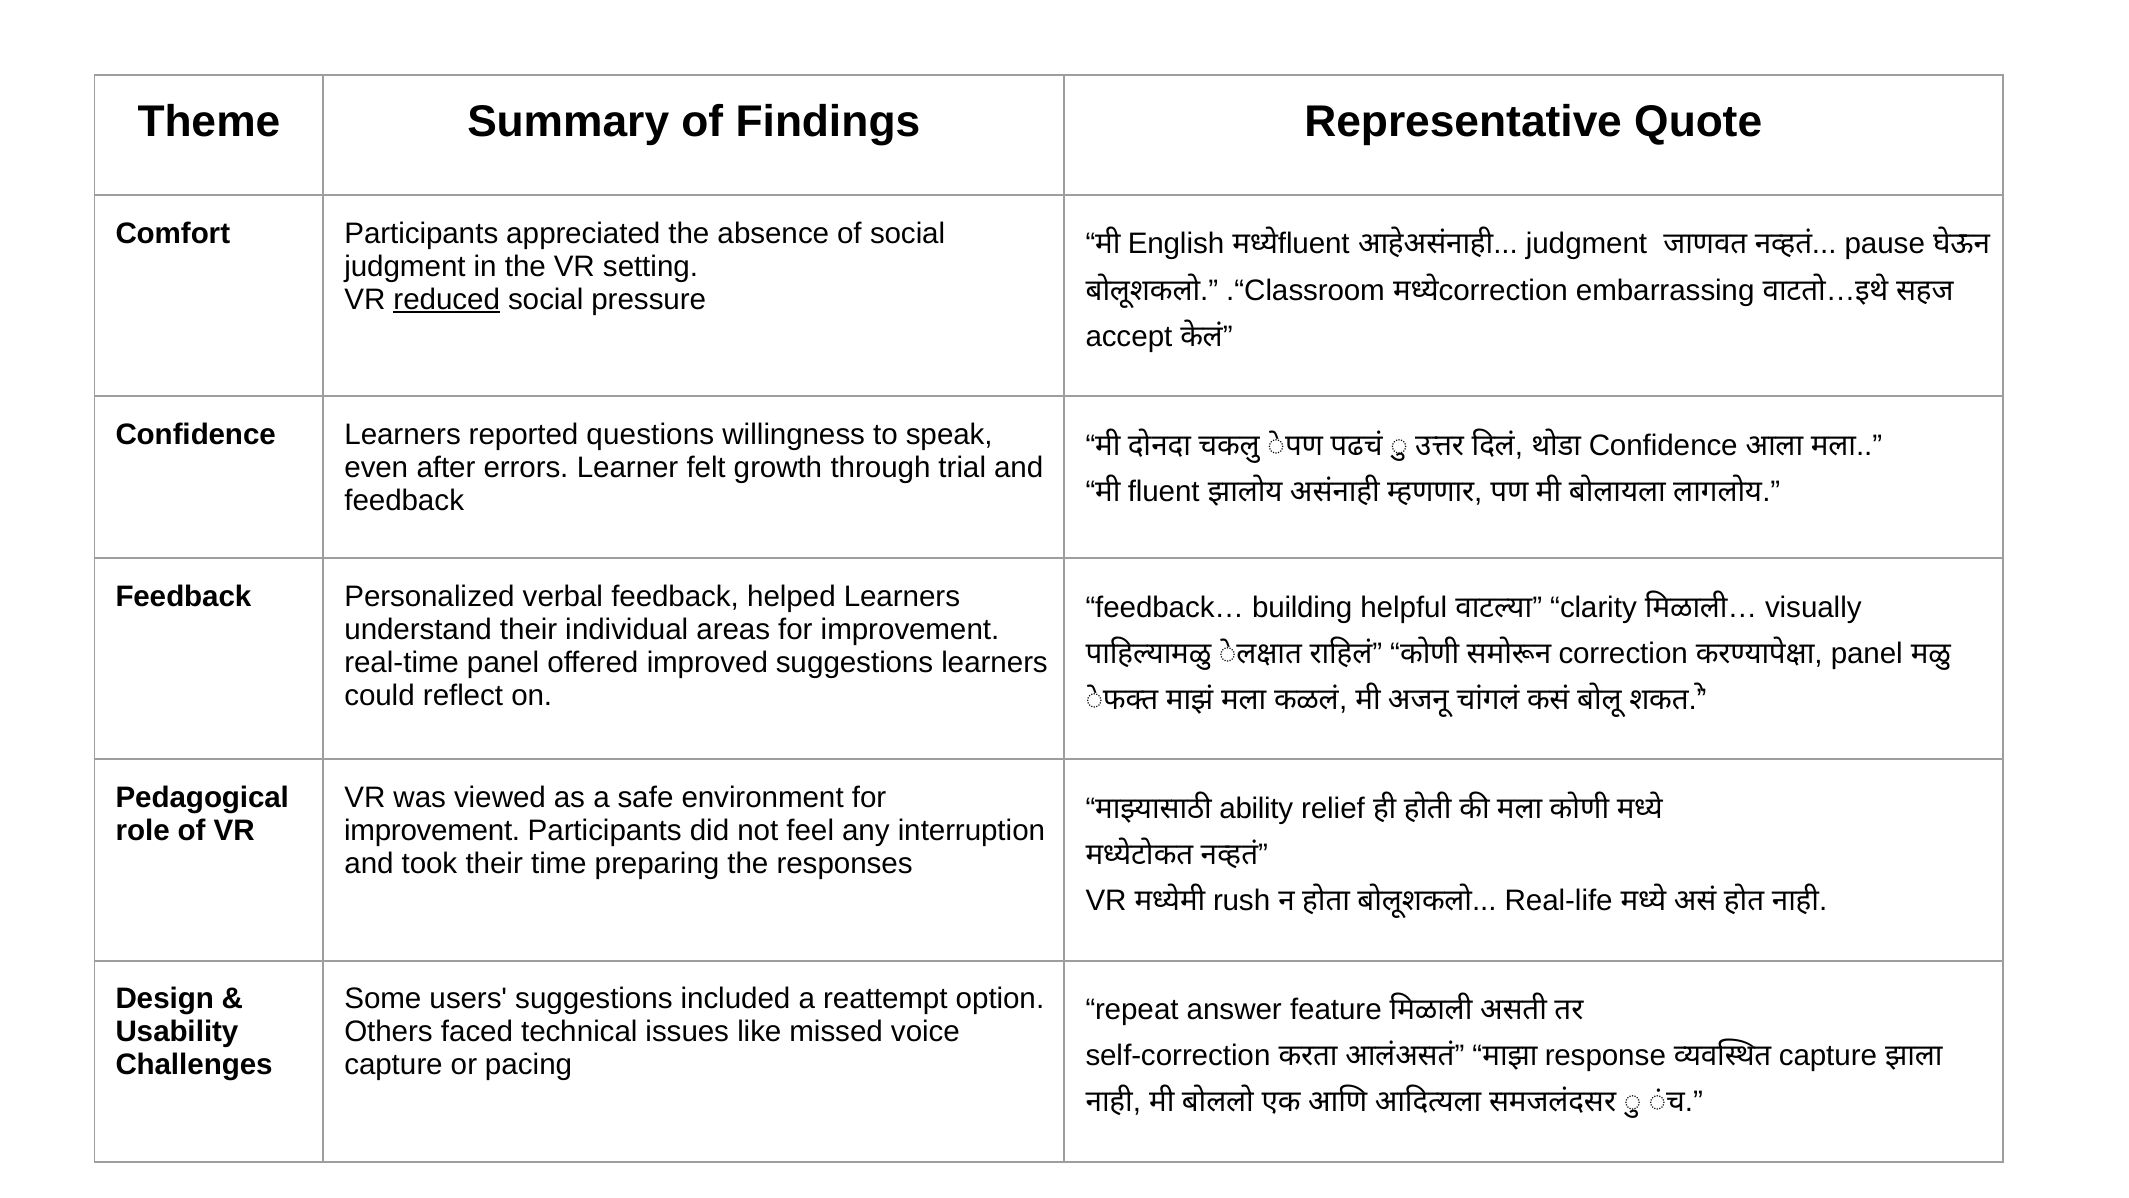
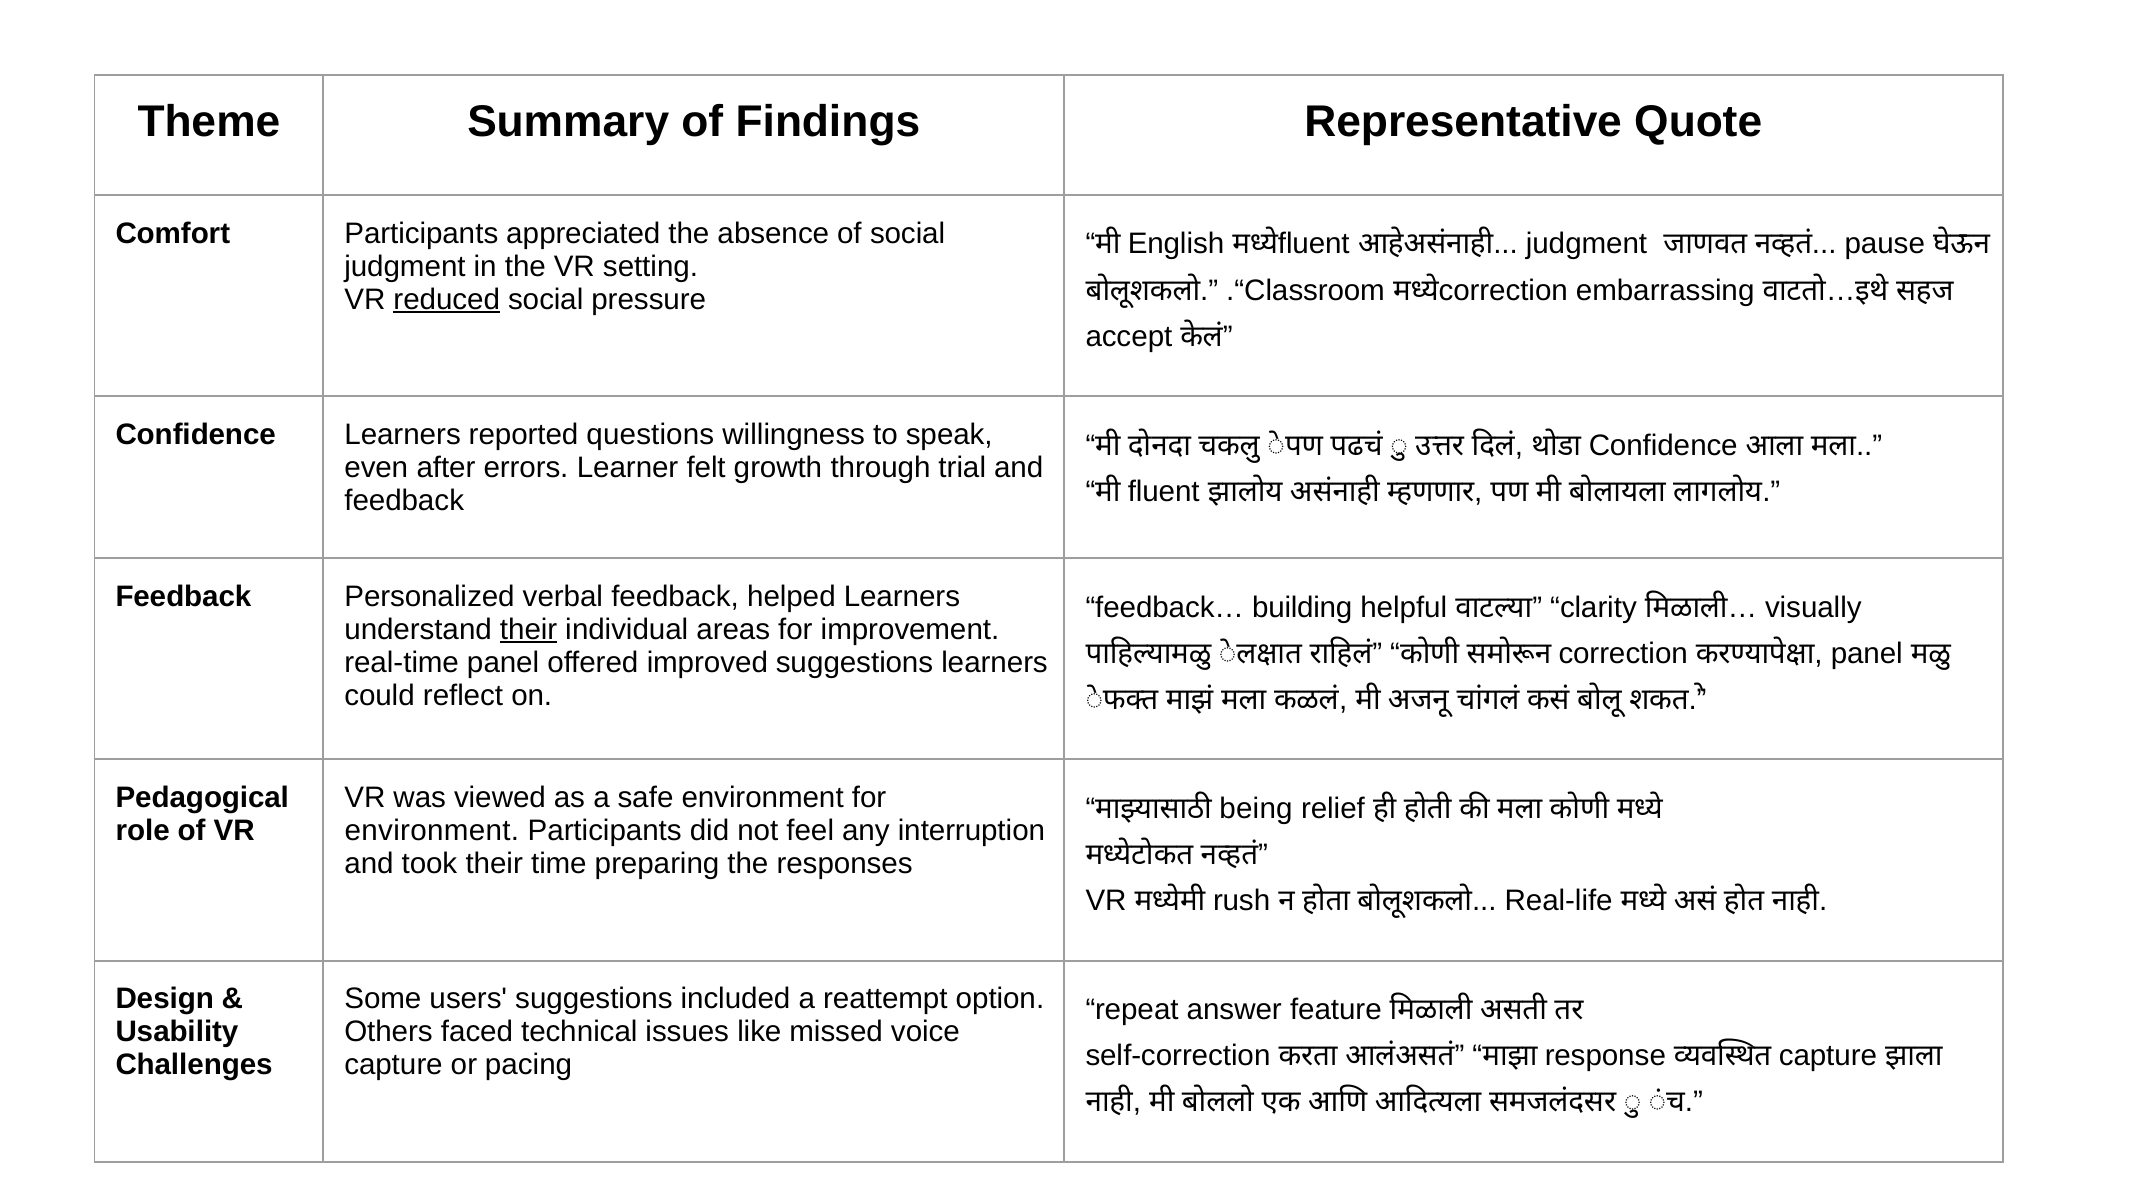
their underline: none -> present (529, 629)
ability: ability -> being (1256, 808)
improvement: improvement -> environment (432, 830)
